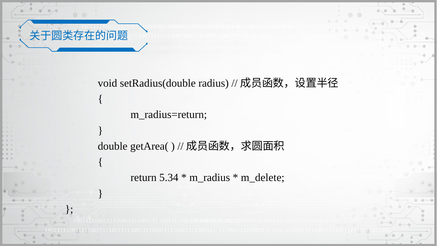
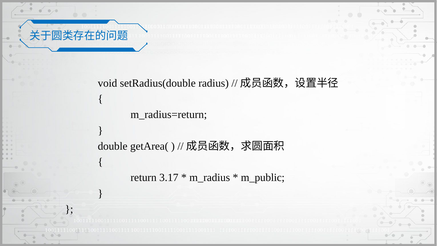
5.34: 5.34 -> 3.17 (169, 178)
m_delete: m_delete -> m_public (263, 178)
